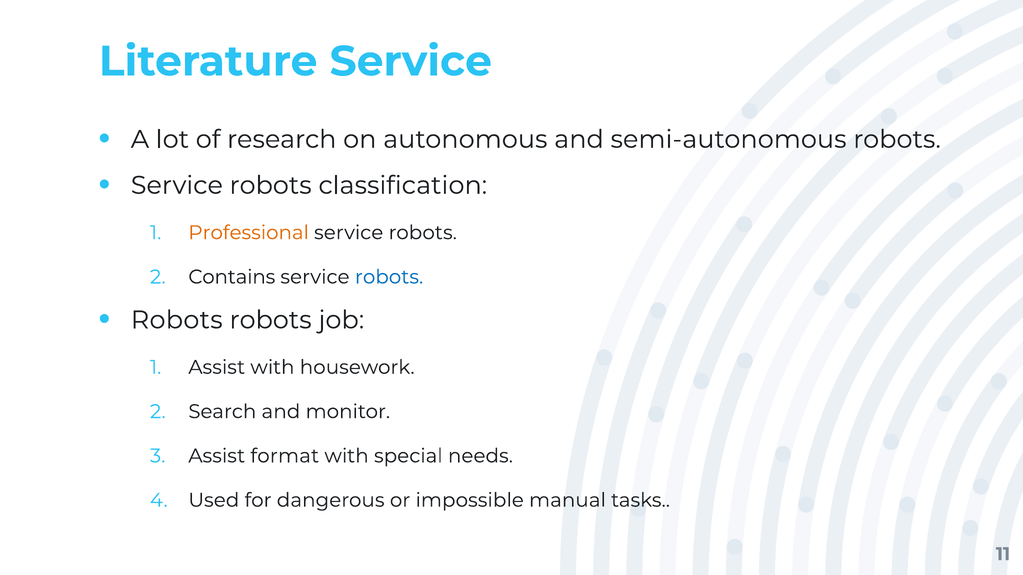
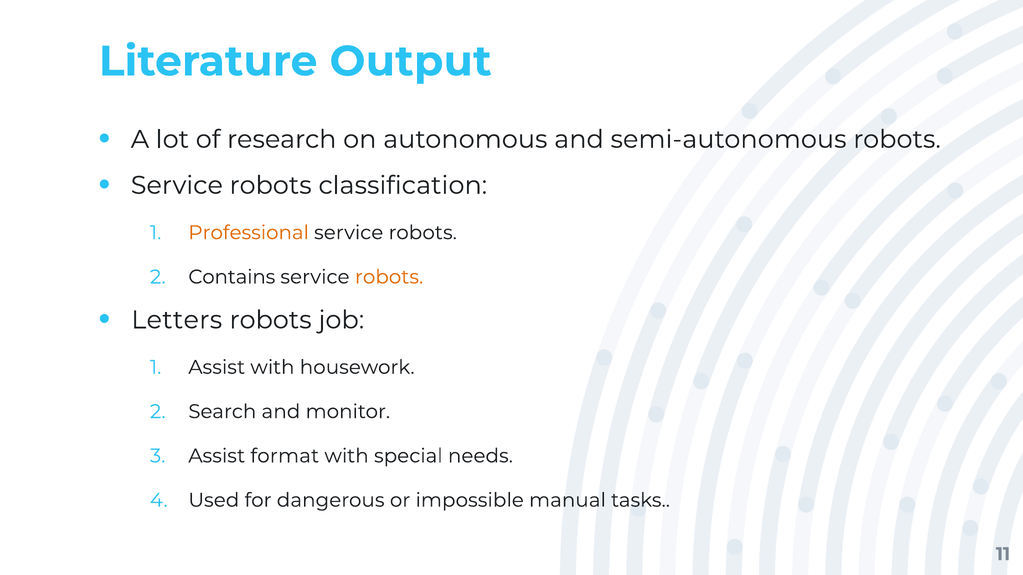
Literature Service: Service -> Output (411, 61)
robots colour: blue -> orange (389, 277)
Robots: Robots -> Letters (177, 320)
